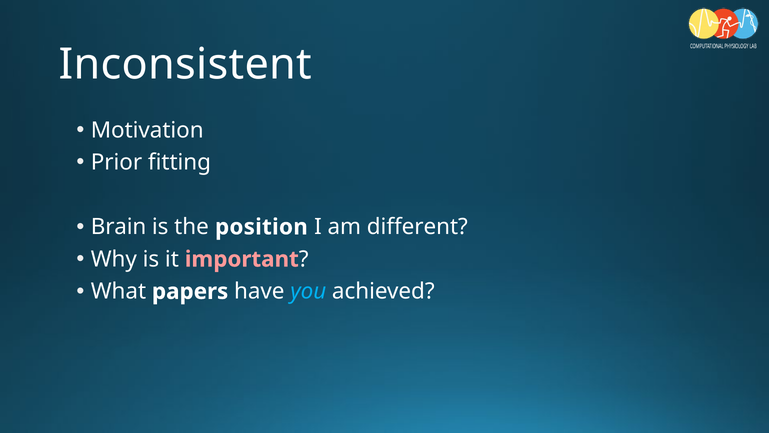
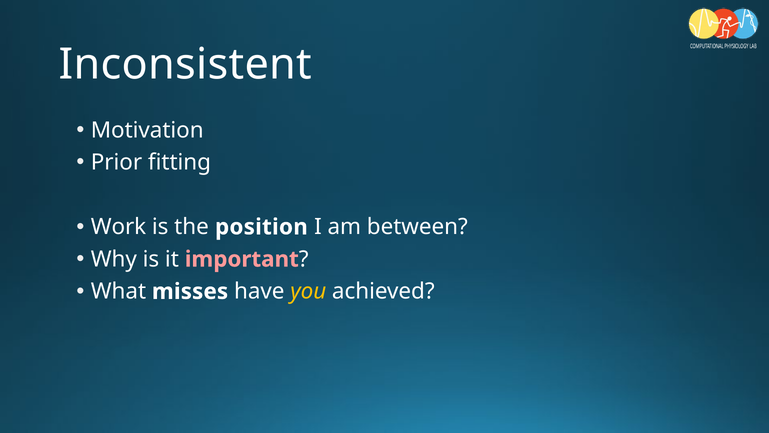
Brain: Brain -> Work (119, 227)
different: different -> between (417, 227)
papers: papers -> misses (190, 291)
you colour: light blue -> yellow (308, 291)
